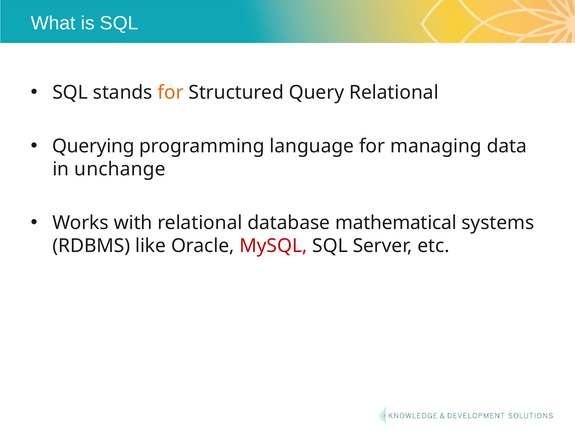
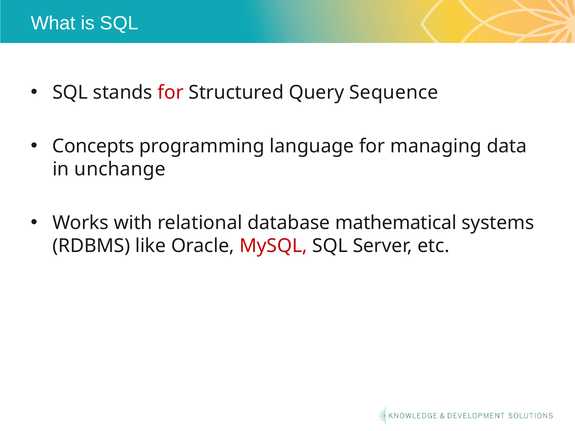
for colour: orange -> red (171, 93)
Query Relational: Relational -> Sequence (394, 93)
Querying: Querying -> Concepts (93, 146)
